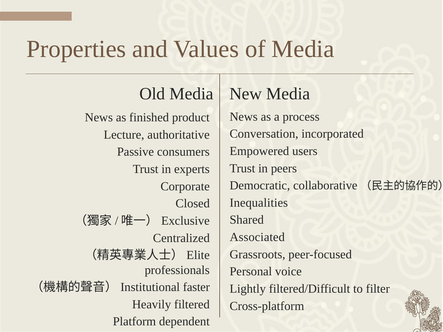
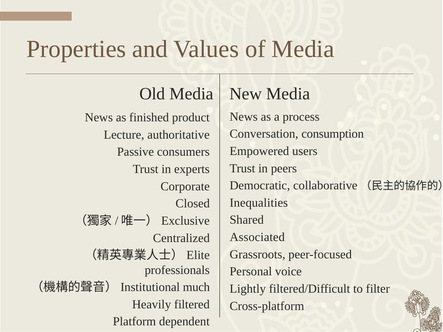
incorporated: incorporated -> consumption (333, 134)
faster: faster -> much (196, 287)
